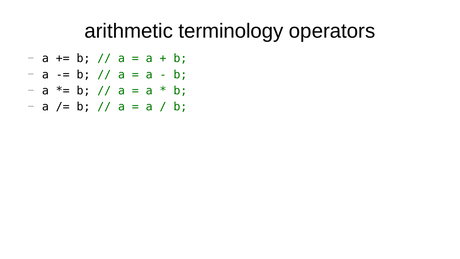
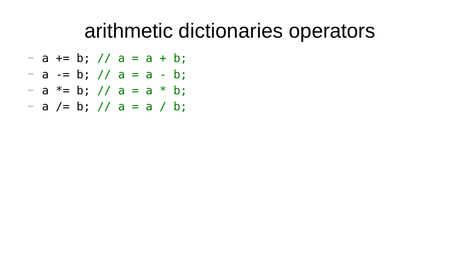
terminology: terminology -> dictionaries (231, 31)
